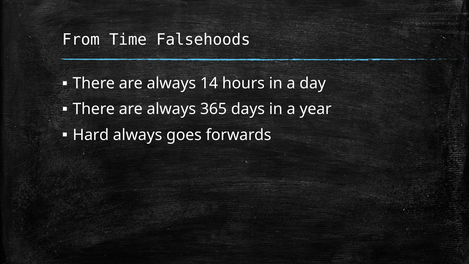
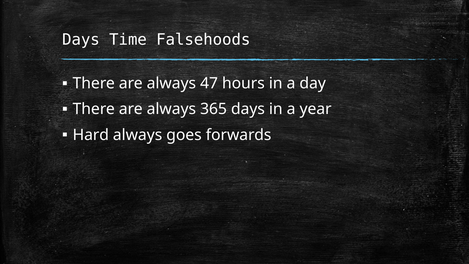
From: From -> Days (81, 40)
14: 14 -> 47 (209, 83)
